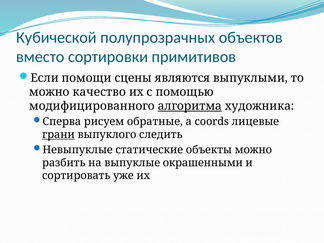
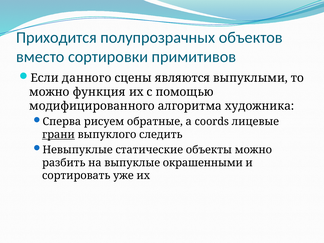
Кубической: Кубической -> Приходится (57, 37)
помощи: помощи -> данного (87, 78)
качество: качество -> функция (99, 92)
алгоритма underline: present -> none (190, 106)
